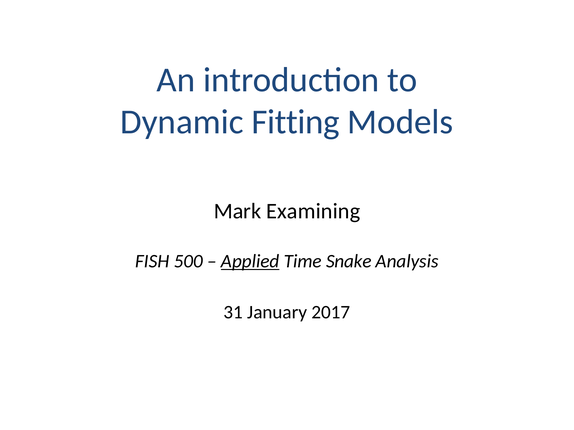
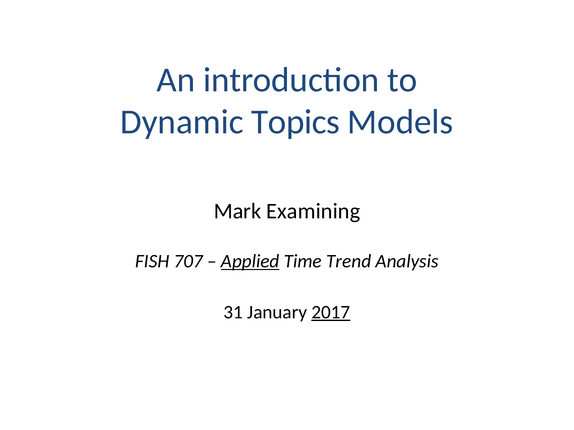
Fitting: Fitting -> Topics (296, 122)
500: 500 -> 707 (188, 261)
Snake: Snake -> Trend (349, 261)
2017 underline: none -> present (331, 313)
